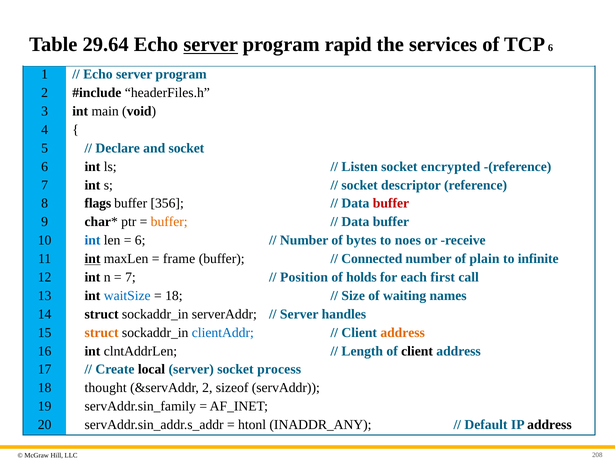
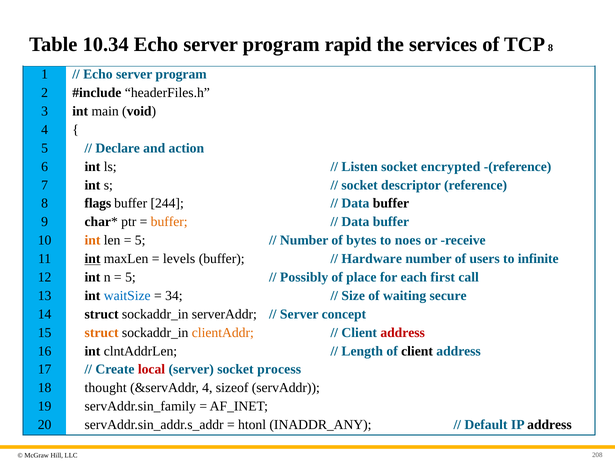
29.64: 29.64 -> 10.34 (106, 45)
server underline: present -> none (211, 45)
TCP 6: 6 -> 8 (551, 48)
and socket: socket -> action (186, 148)
356: 356 -> 244 (167, 204)
buffer colour: red -> black (391, 204)
int colour: blue -> orange (92, 241)
6: 6 -> 5 (140, 241)
frame: frame -> levels (179, 259)
Connected: Connected -> Hardware (372, 259)
plain: plain -> users (485, 259)
7: 7 -> 5 (130, 277)
Position: Position -> Possibly (304, 277)
holds: holds -> place (361, 277)
18: 18 -> 34 (174, 296)
names: names -> secure (448, 296)
handles: handles -> concept (344, 314)
clientAddr colour: blue -> orange (223, 333)
address colour: orange -> red (403, 333)
local colour: black -> red (152, 370)
&servAddr 2: 2 -> 4 (207, 388)
